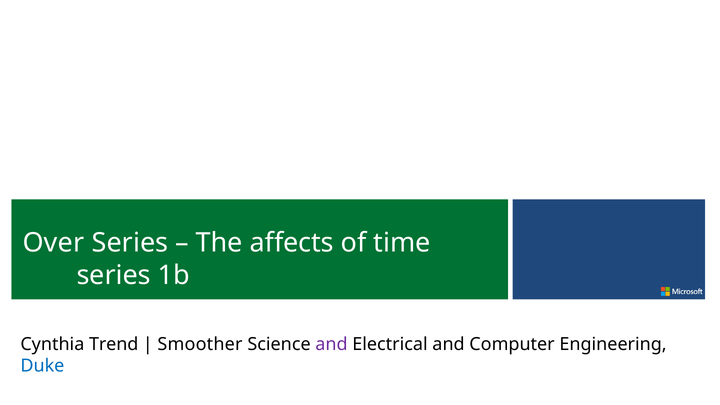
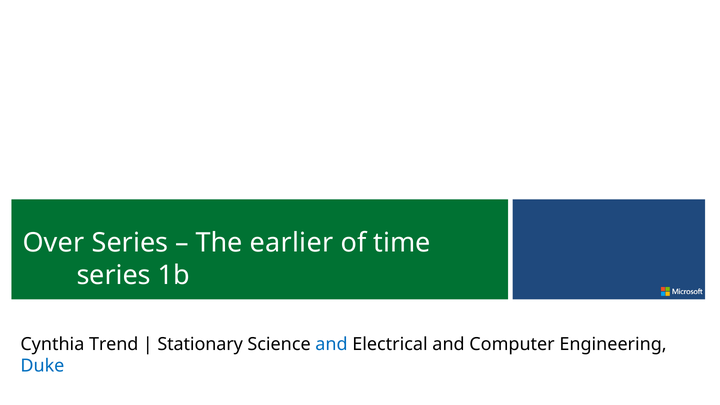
affects: affects -> earlier (292, 243)
Smoother: Smoother -> Stationary (200, 344)
and colour: purple -> blue (331, 344)
